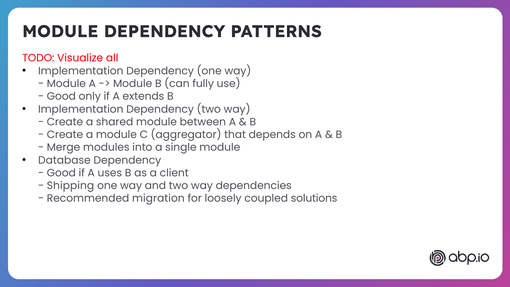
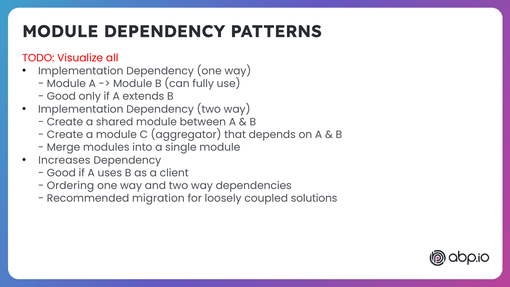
Database: Database -> Increases (64, 160)
Shipping: Shipping -> Ordering (70, 186)
